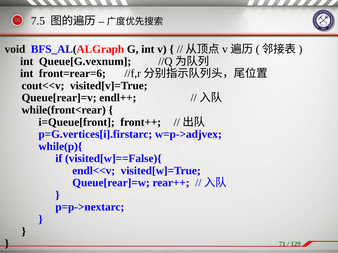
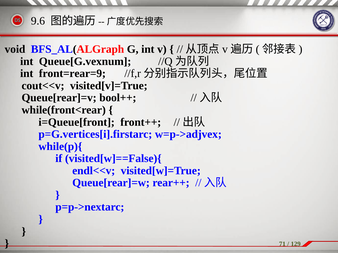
7.5: 7.5 -> 9.6 (38, 21)
front=rear=6: front=rear=6 -> front=rear=9 (72, 74)
endl++: endl++ -> bool++ (118, 98)
